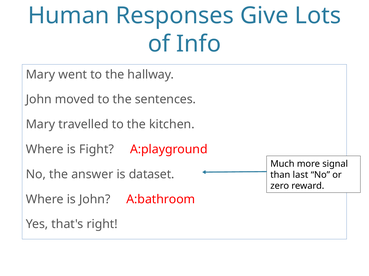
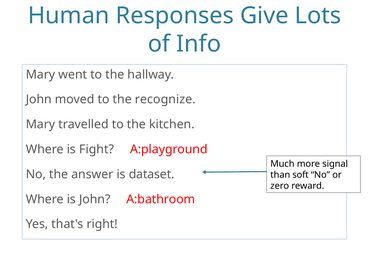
sentences: sentences -> recognize (165, 100)
last: last -> soft (301, 175)
